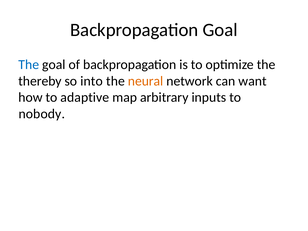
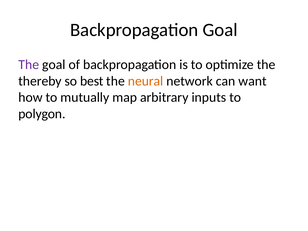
The colour: blue -> purple (29, 65)
into: into -> best (92, 81)
adaptive: adaptive -> mutually (85, 97)
nobody: nobody -> polygon (42, 114)
